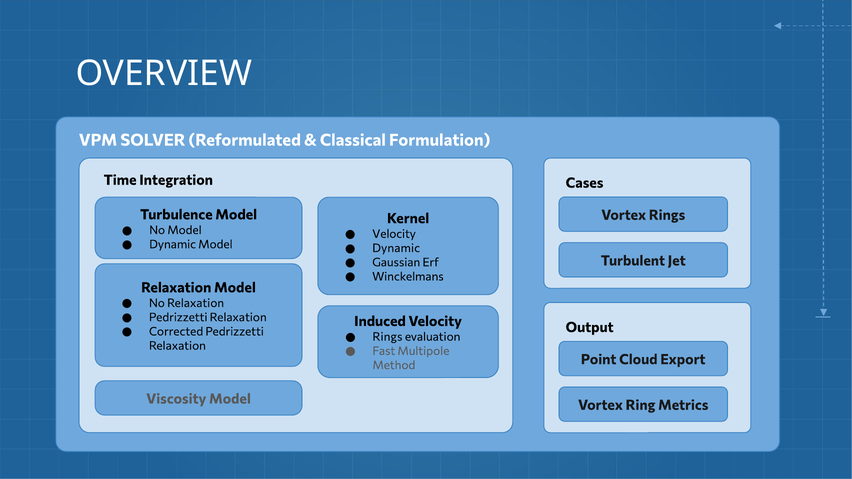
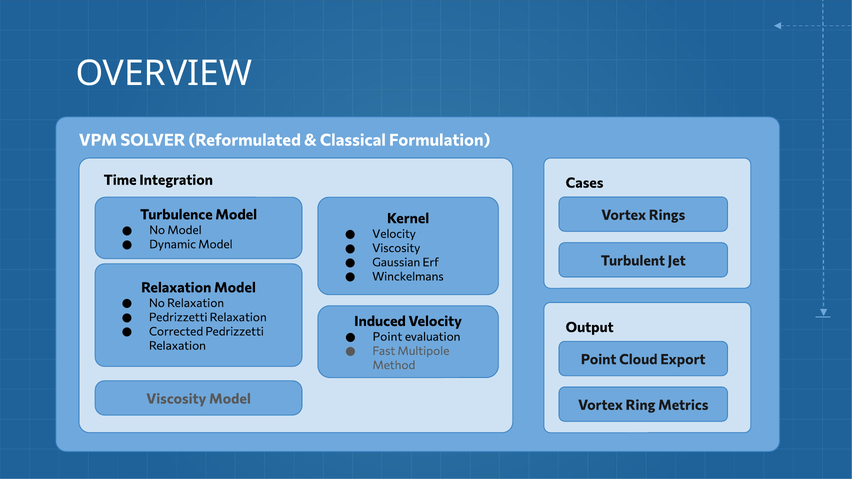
Dynamic: Dynamic -> Viscosity (396, 248)
Rings: Rings -> Point (387, 337)
